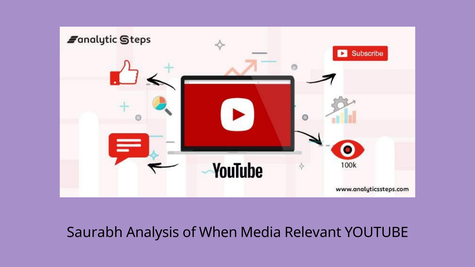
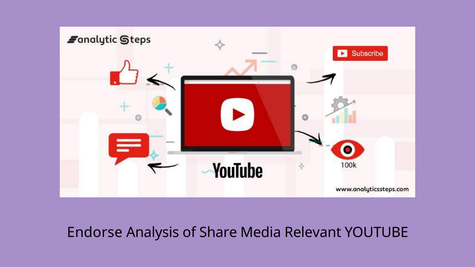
Saurabh: Saurabh -> Endorse (95, 233)
When: When -> Share (218, 233)
